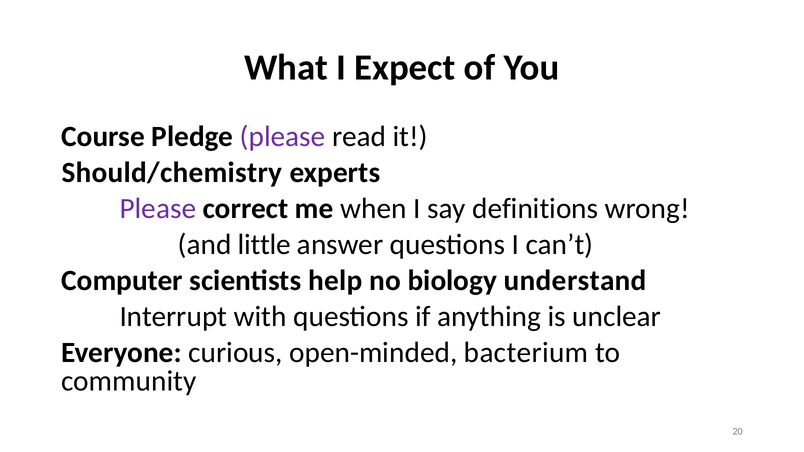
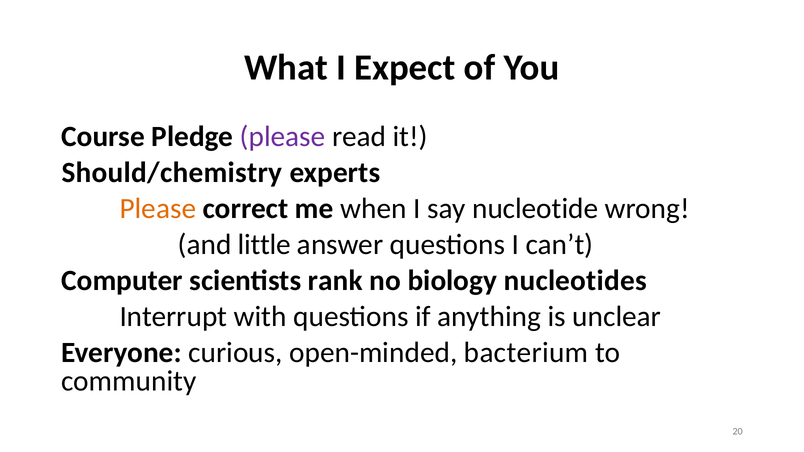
Please colour: purple -> orange (158, 209)
definitions: definitions -> nucleotide (535, 209)
help: help -> rank (335, 281)
understand: understand -> nucleotides (575, 281)
